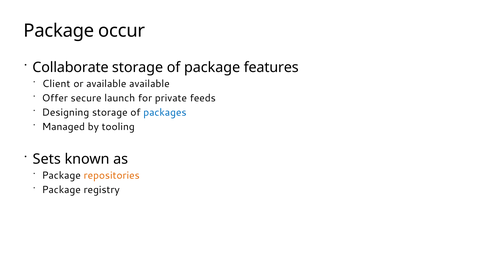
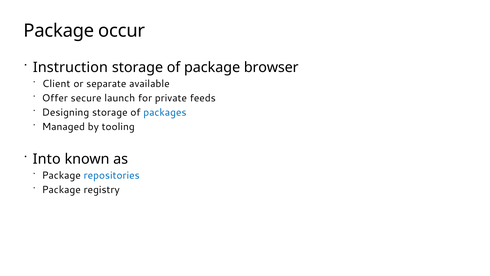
Collaborate: Collaborate -> Instruction (70, 67)
features: features -> browser (271, 67)
or available: available -> separate (106, 84)
Sets: Sets -> Into (47, 159)
repositories colour: orange -> blue (112, 175)
